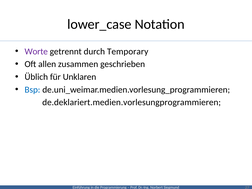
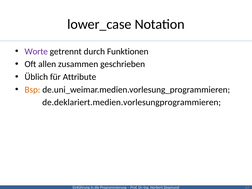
Temporary: Temporary -> Funktionen (128, 51)
Unklaren: Unklaren -> Attribute (79, 77)
Bsp colour: blue -> orange (32, 90)
